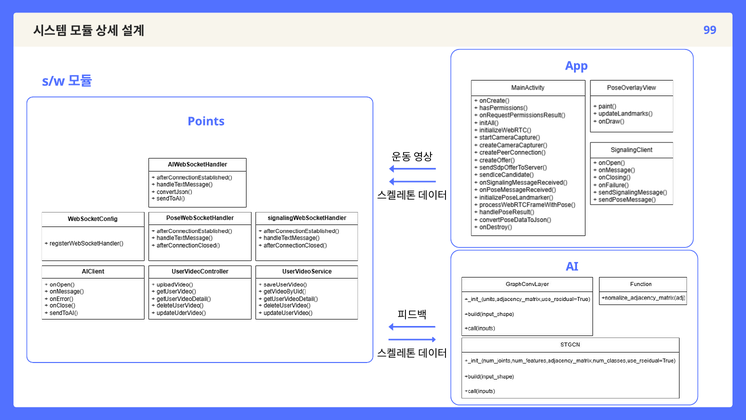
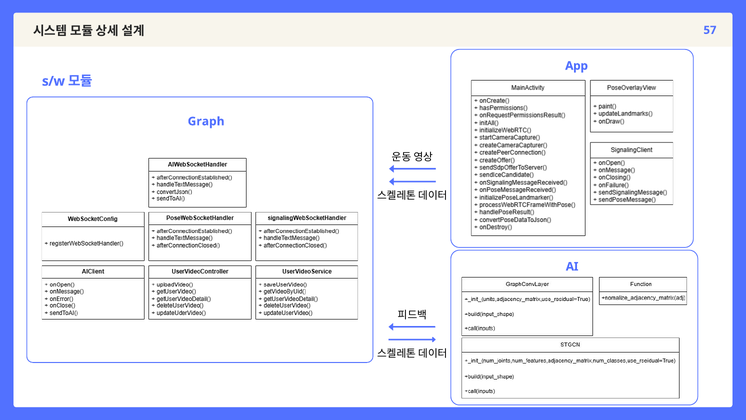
99: 99 -> 57 (710, 30)
Points: Points -> Graph (206, 121)
